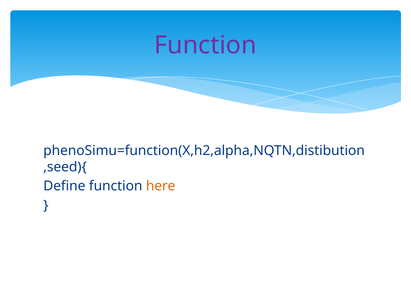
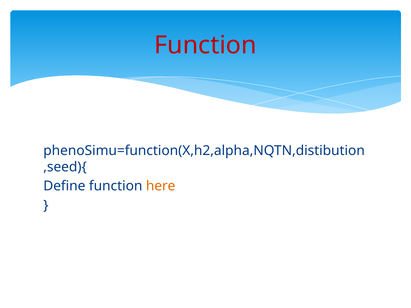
Function colour: purple -> red (205, 45)
